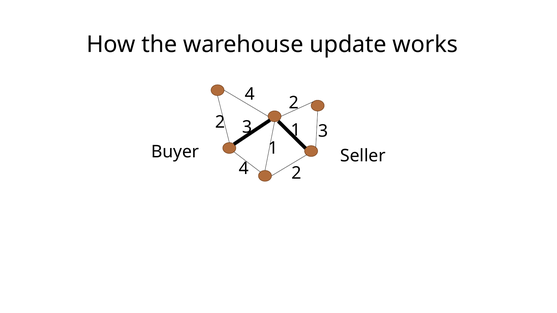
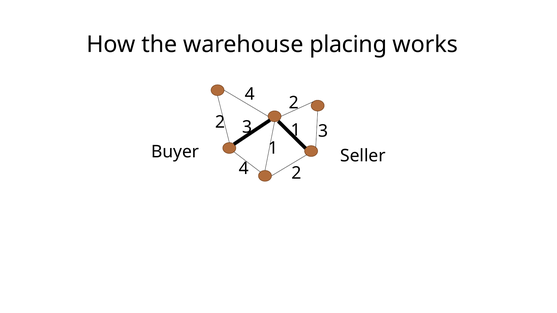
update: update -> placing (348, 44)
